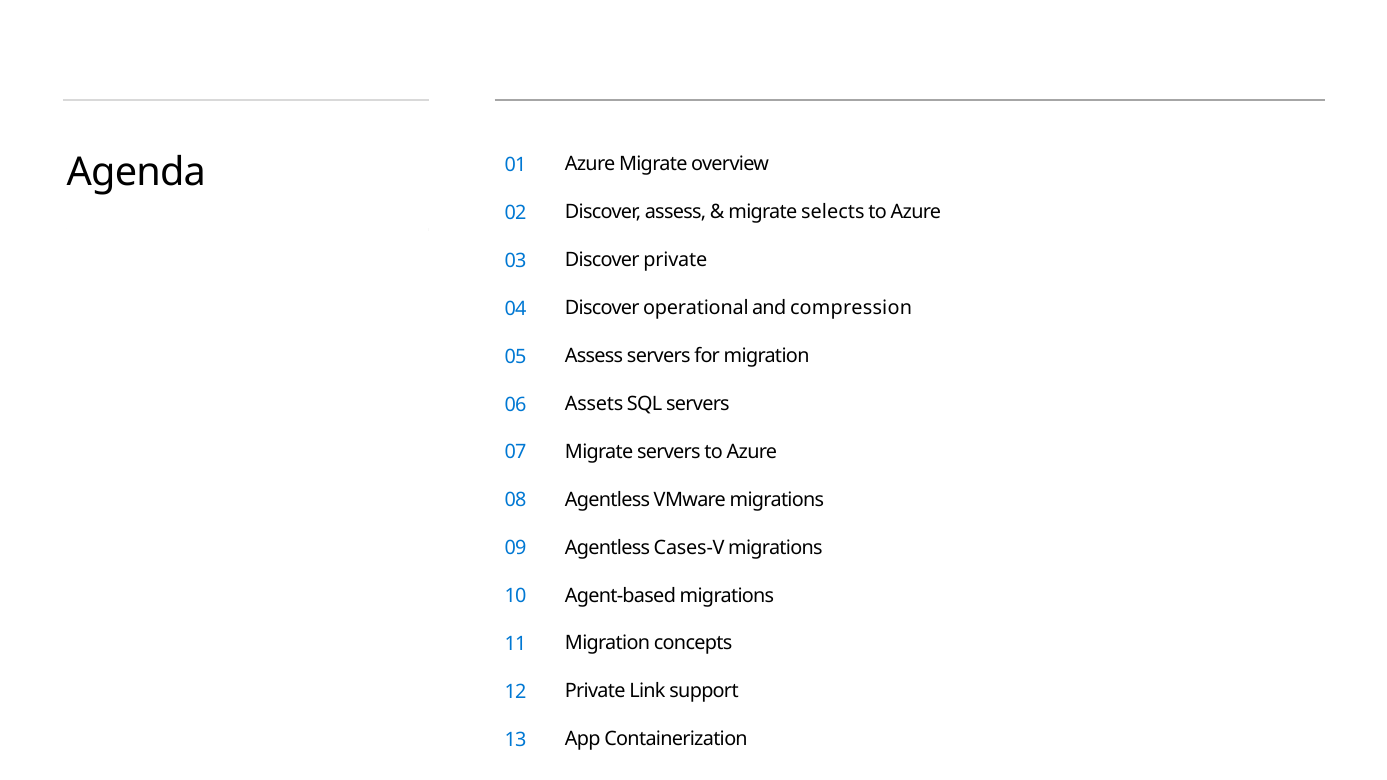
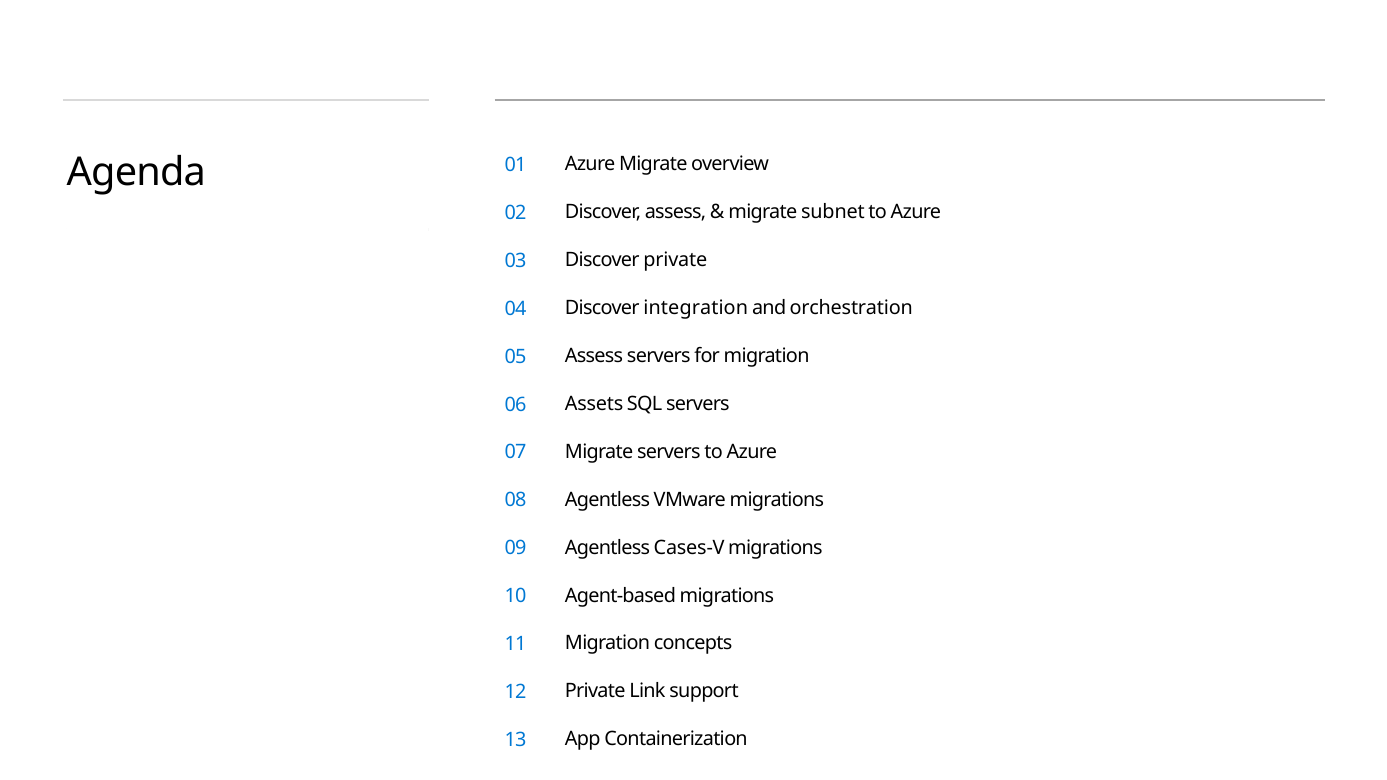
selects: selects -> subnet (833, 212)
operational: operational -> integration (696, 308)
compression: compression -> orchestration (851, 308)
